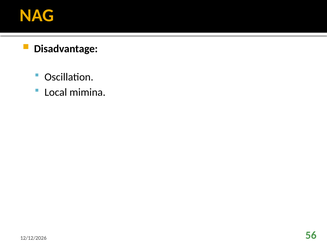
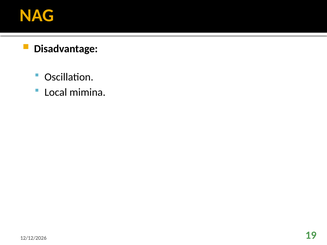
56: 56 -> 19 (311, 235)
